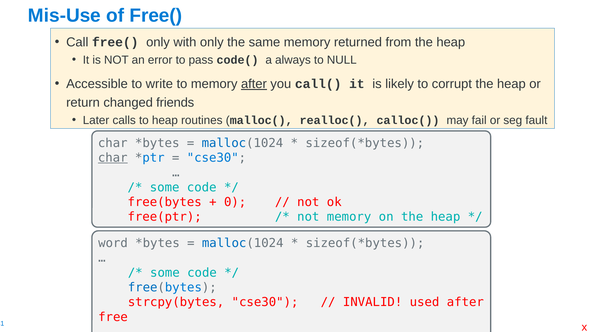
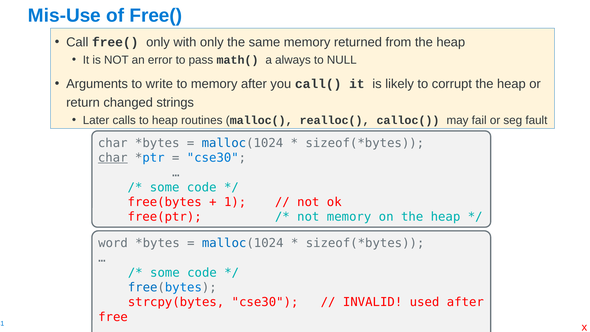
code(: code( -> math( (238, 60)
Accessible: Accessible -> Arguments (97, 84)
after underline: present -> none (254, 84)
friends: friends -> strings (175, 102)
0: 0 -> 1 (235, 202)
